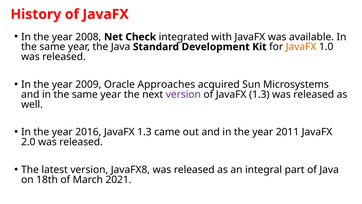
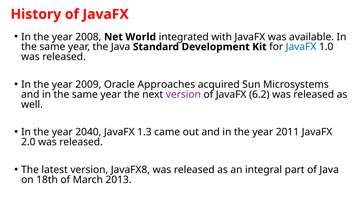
Check: Check -> World (141, 37)
JavaFX colour: orange -> blue (301, 47)
of JavaFX 1.3: 1.3 -> 6.2 (259, 94)
2016: 2016 -> 2040 (88, 132)
2021: 2021 -> 2013 (119, 179)
